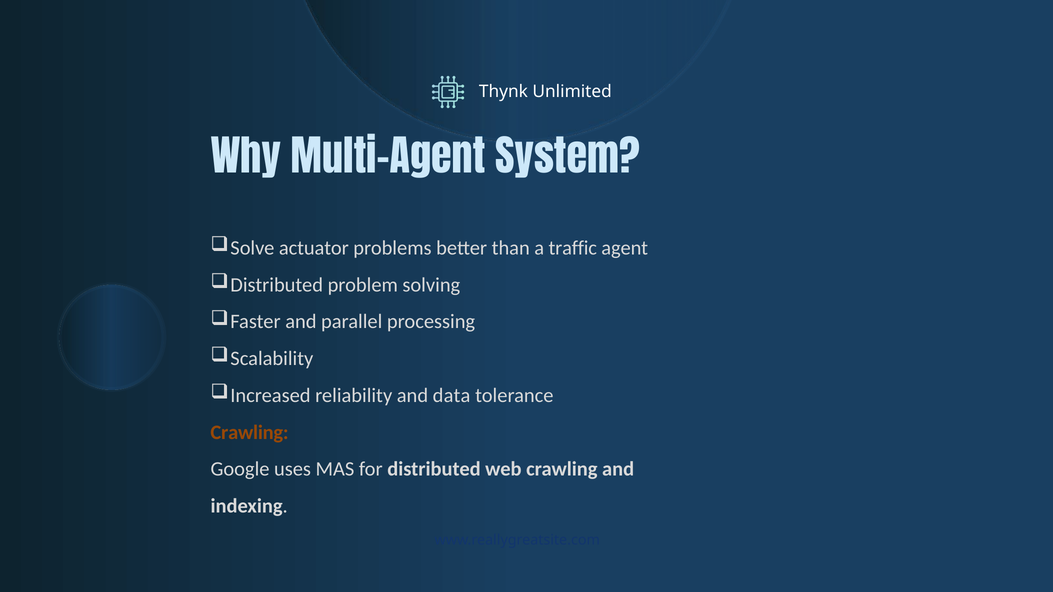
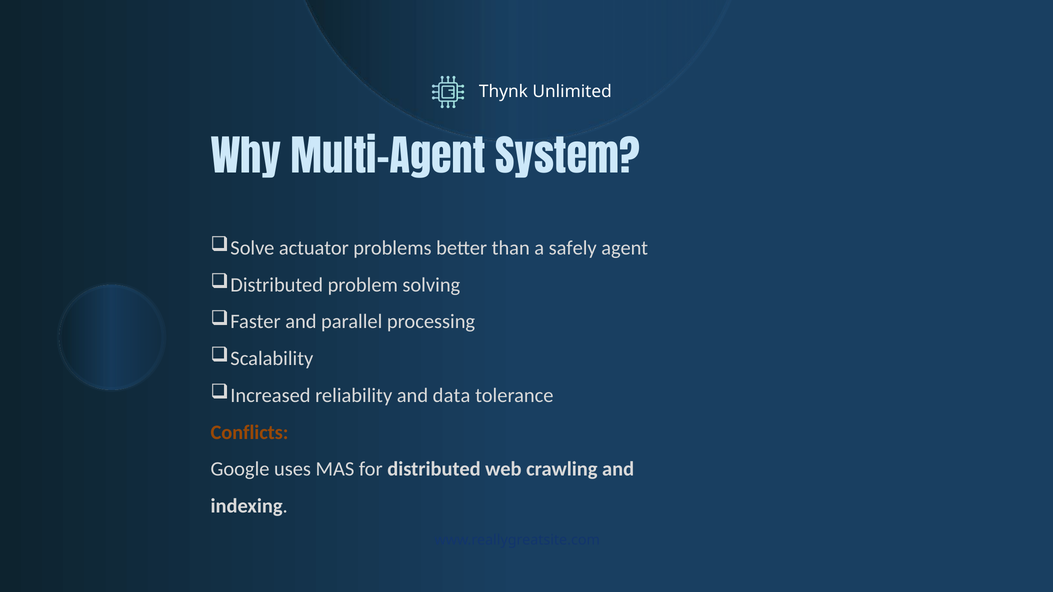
traffic: traffic -> safely (573, 248)
Crawling: Crawling -> Conflicts (249, 432)
